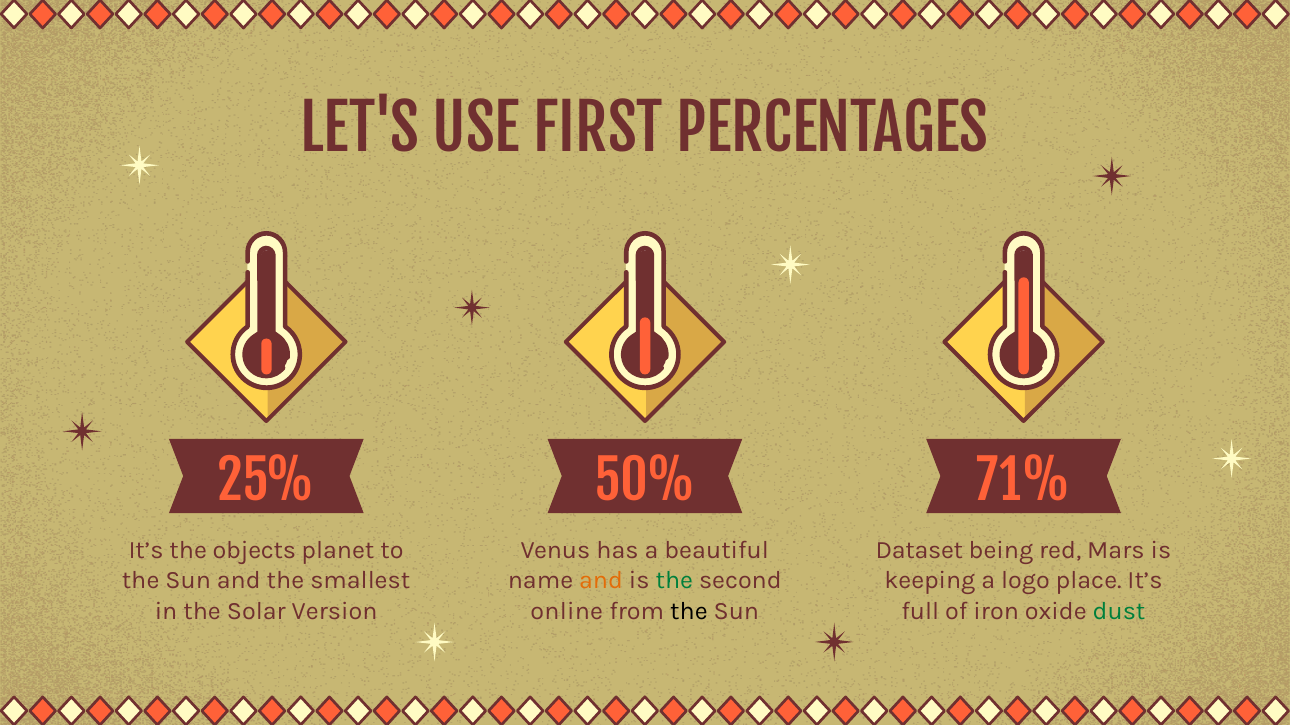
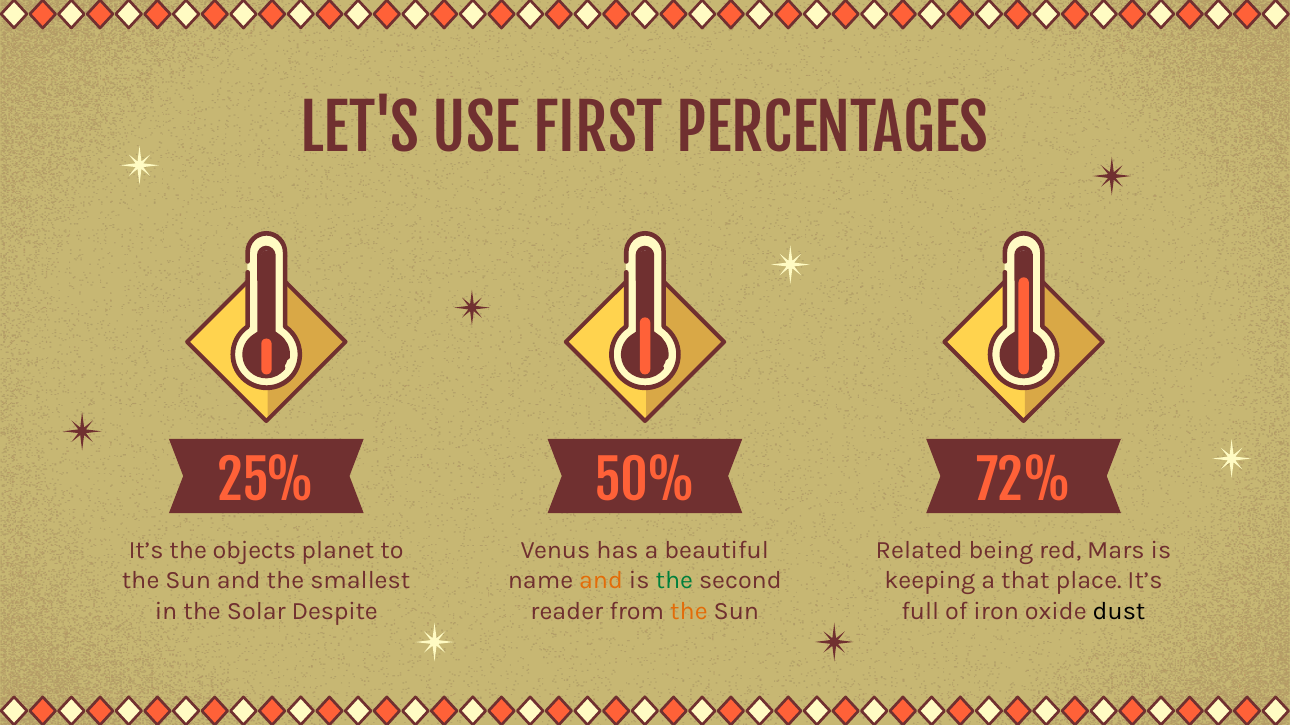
71%: 71% -> 72% (1024, 483)
Dataset: Dataset -> Related (919, 551)
logo: logo -> that (1025, 581)
Version: Version -> Despite (335, 611)
online: online -> reader (567, 611)
the colour: black -> orange (689, 611)
dust colour: green -> black (1119, 611)
